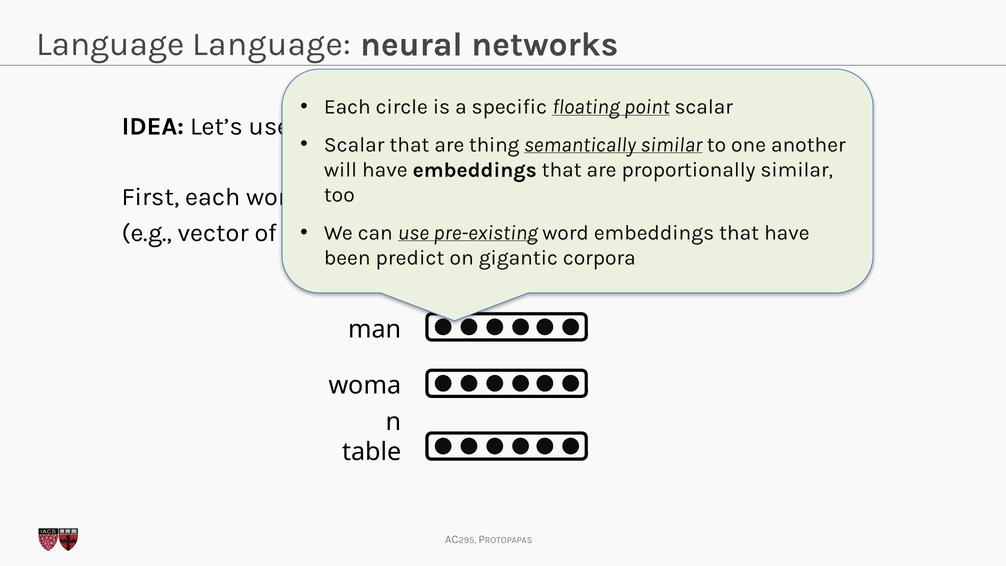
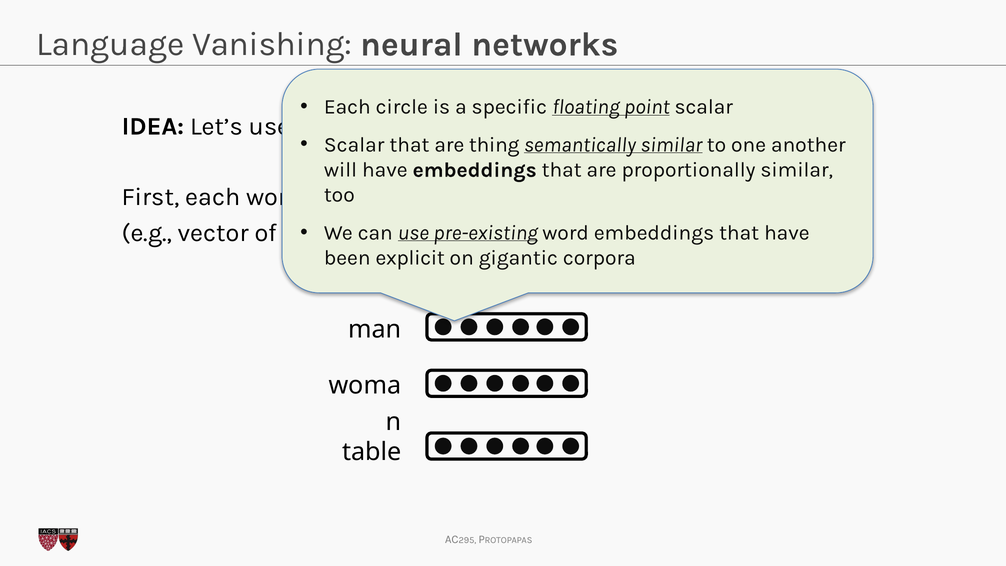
Language Language: Language -> Vanishing (272, 44)
predict: predict -> explicit (410, 258)
